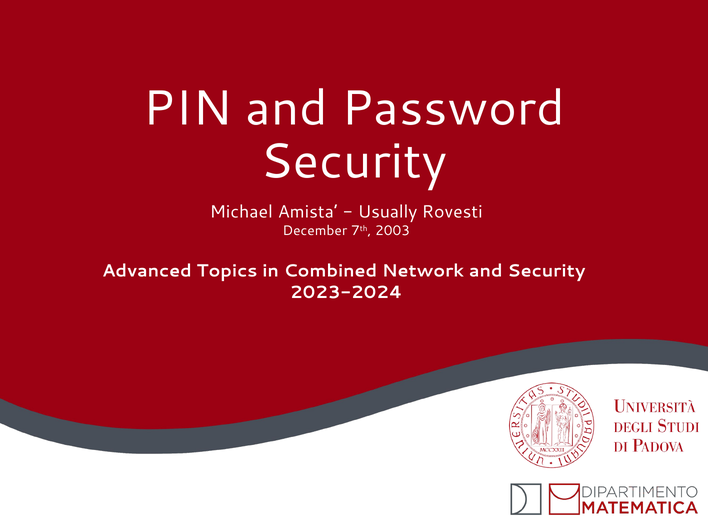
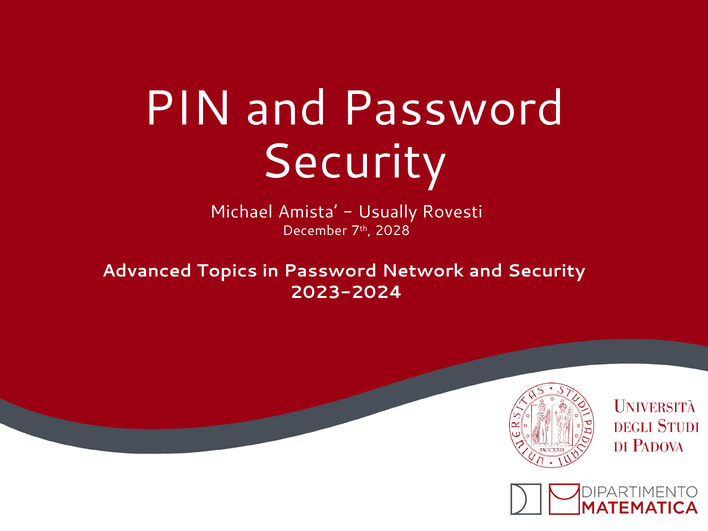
2003: 2003 -> 2028 (393, 231)
in Combined: Combined -> Password (330, 271)
